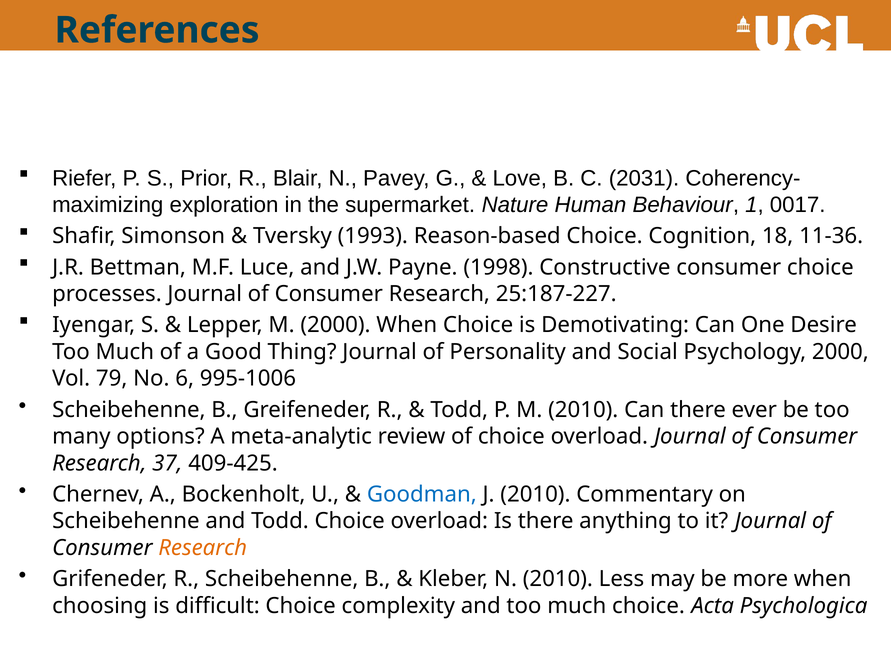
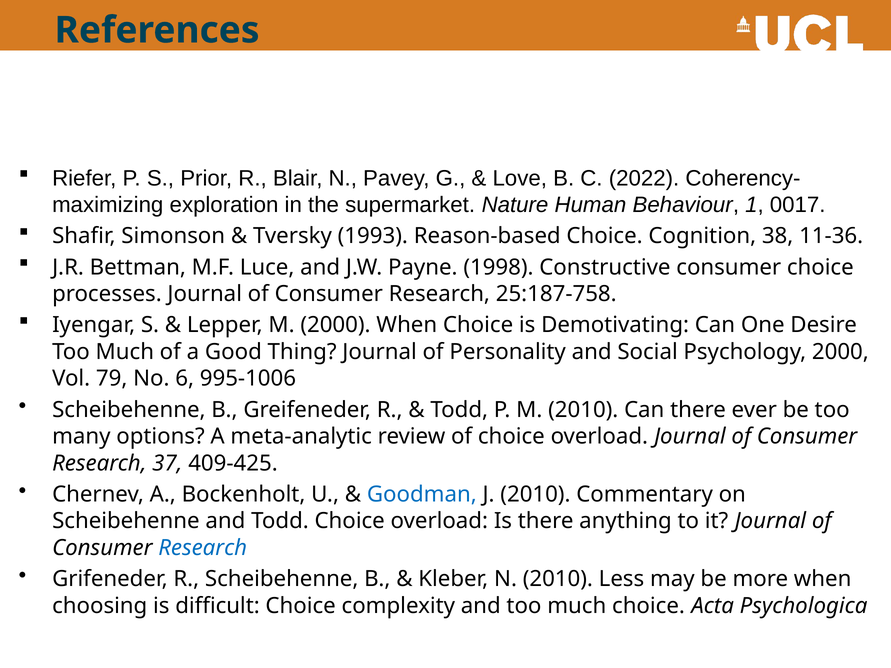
2031: 2031 -> 2022 (644, 178)
18: 18 -> 38 (778, 236)
25:187-227: 25:187-227 -> 25:187-758 (556, 294)
Research colour: orange -> blue (203, 548)
